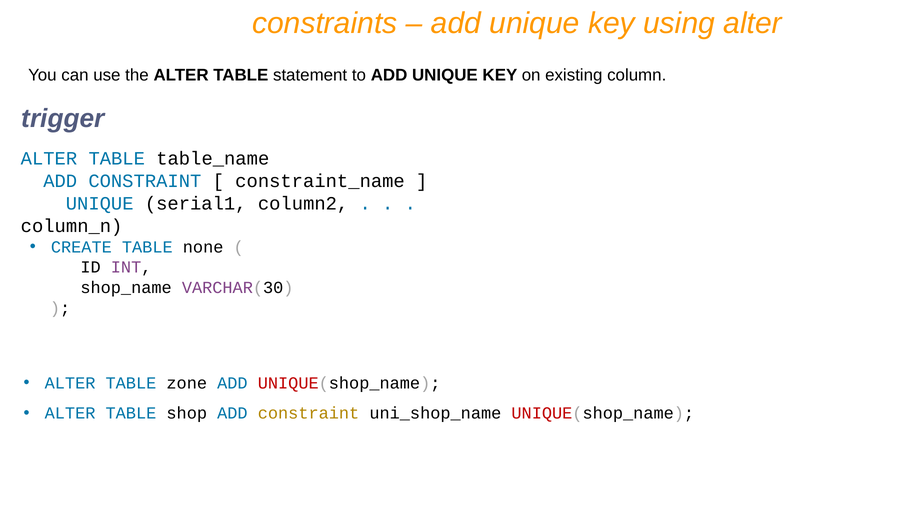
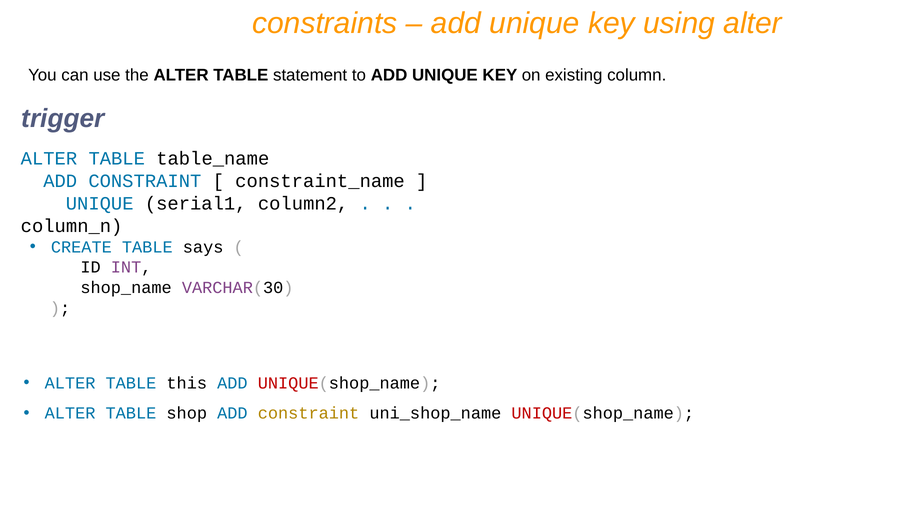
none: none -> says (203, 247)
zone: zone -> this (187, 383)
